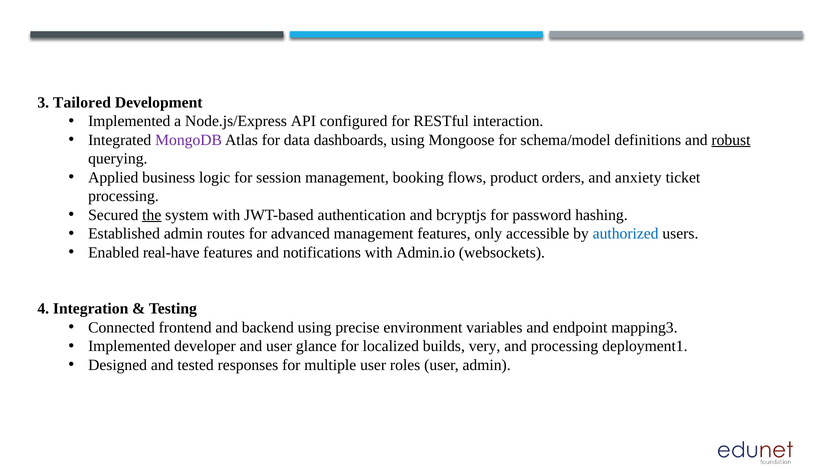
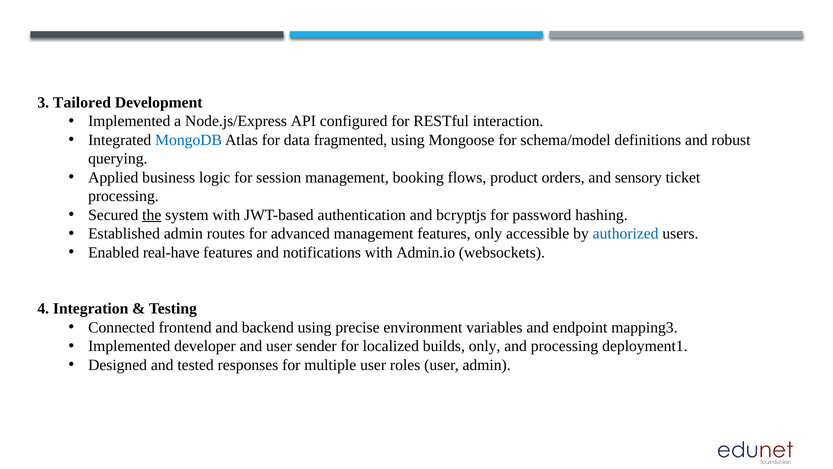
MongoDB colour: purple -> blue (189, 140)
dashboards: dashboards -> fragmented (350, 140)
robust underline: present -> none (731, 140)
anxiety: anxiety -> sensory (638, 177)
glance: glance -> sender (316, 346)
builds very: very -> only (485, 346)
